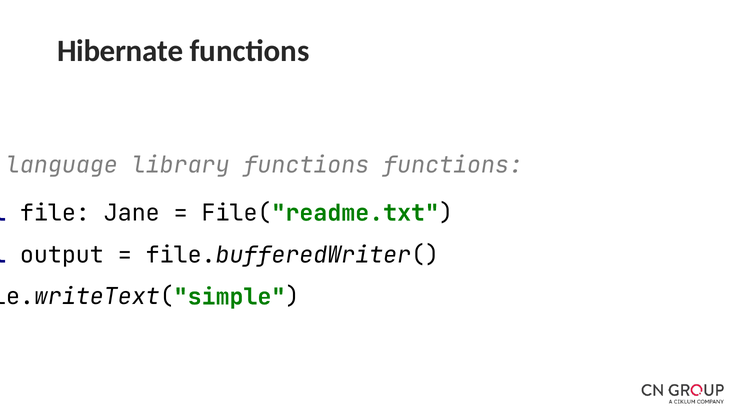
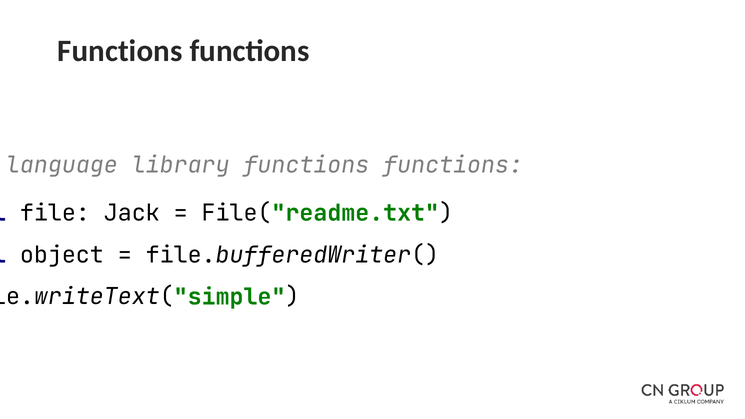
Hibernate: Hibernate -> Functions (120, 51)
Jane: Jane -> Jack (132, 213)
output: output -> object (62, 255)
